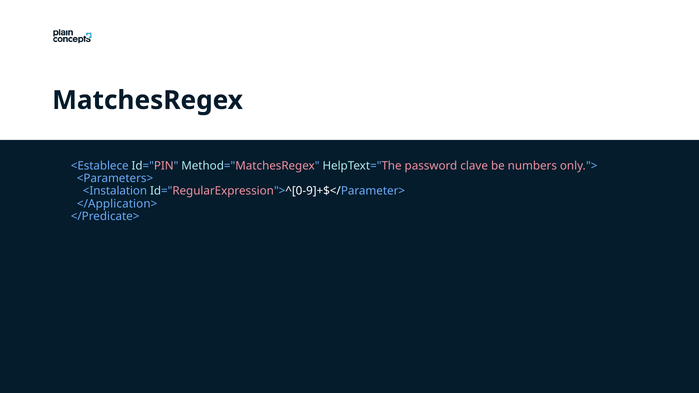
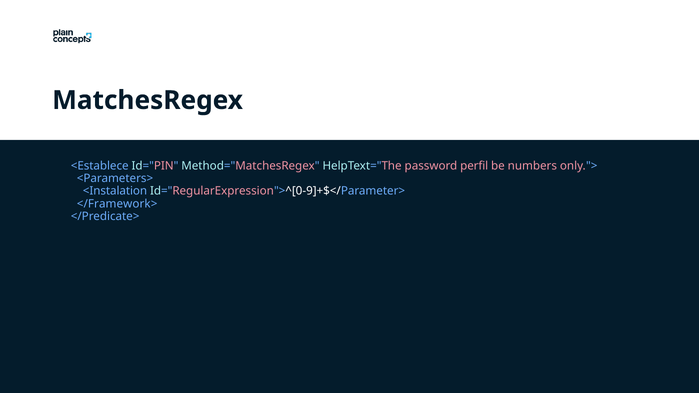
clave: clave -> perfil (474, 166)
</Application>: </Application> -> </Framework> (117, 204)
